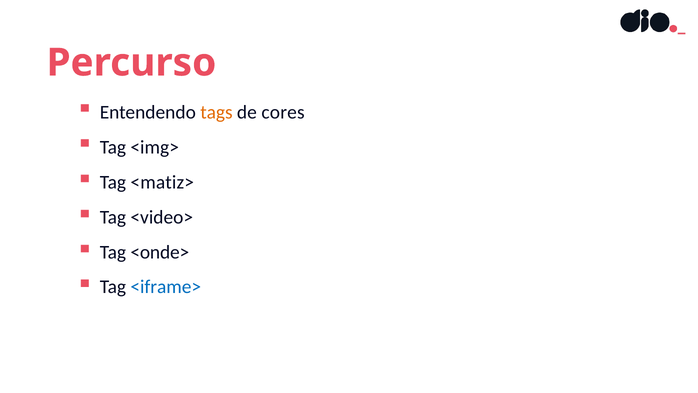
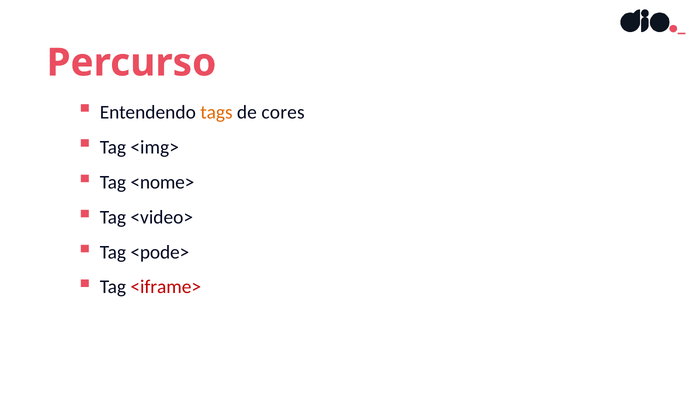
<matiz>: <matiz> -> <nome> (162, 182)
<onde>: <onde> -> <pode> (160, 252)
<iframe> colour: blue -> red (166, 287)
